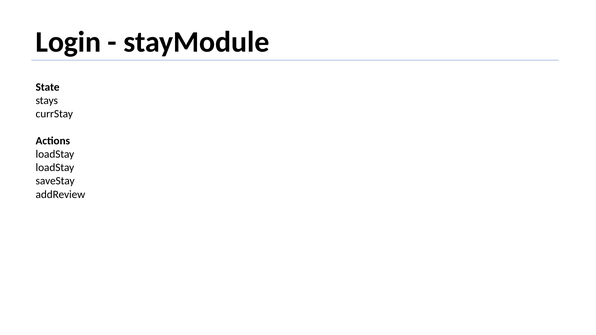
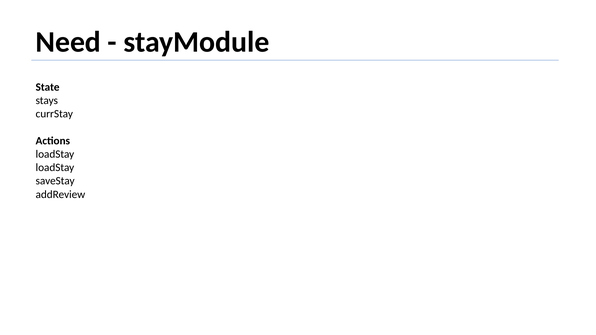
Login: Login -> Need (68, 42)
